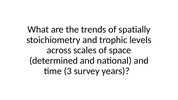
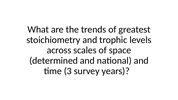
spatially: spatially -> greatest (135, 29)
